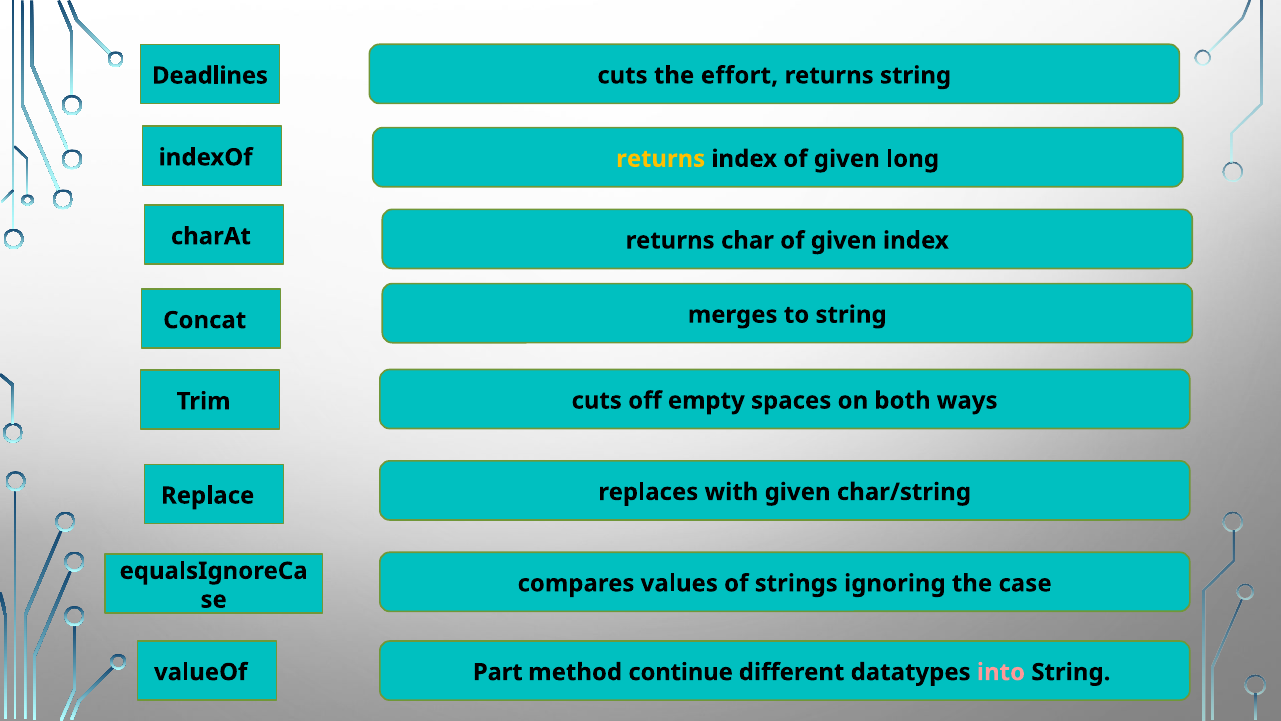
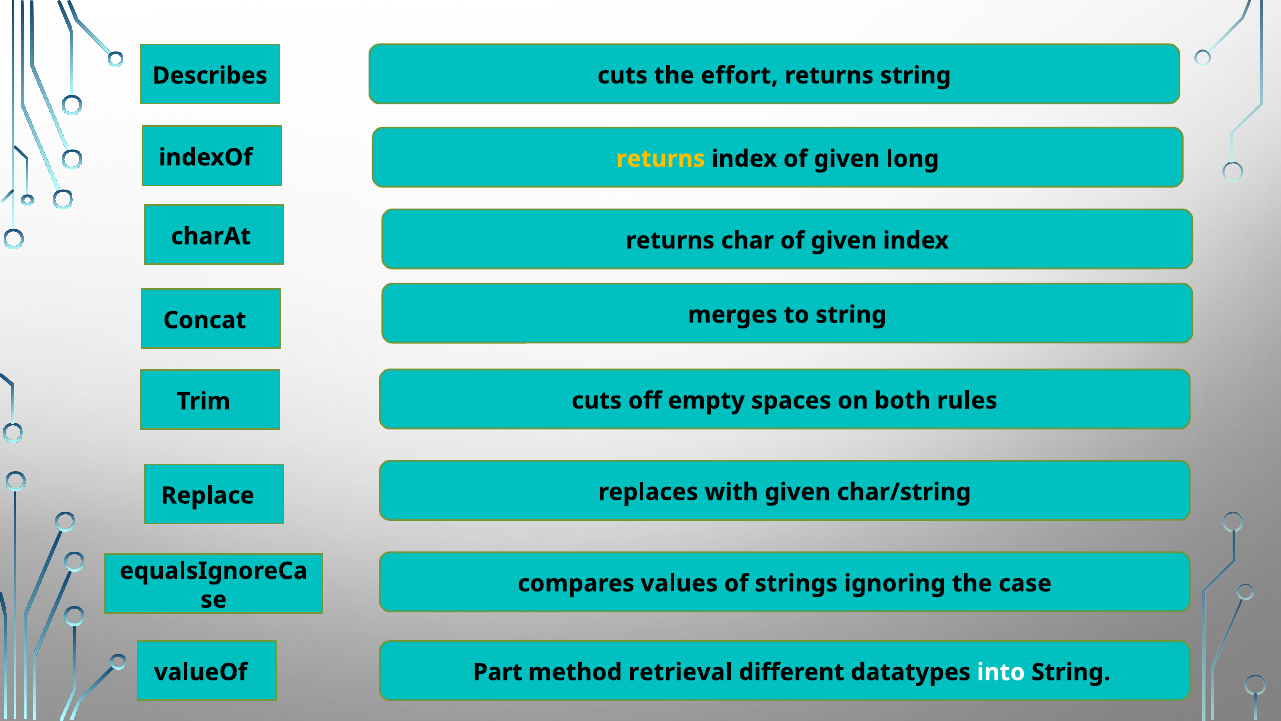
Deadlines: Deadlines -> Describes (210, 76)
ways: ways -> rules (967, 400)
continue: continue -> retrieval (680, 672)
into colour: pink -> white (1001, 672)
